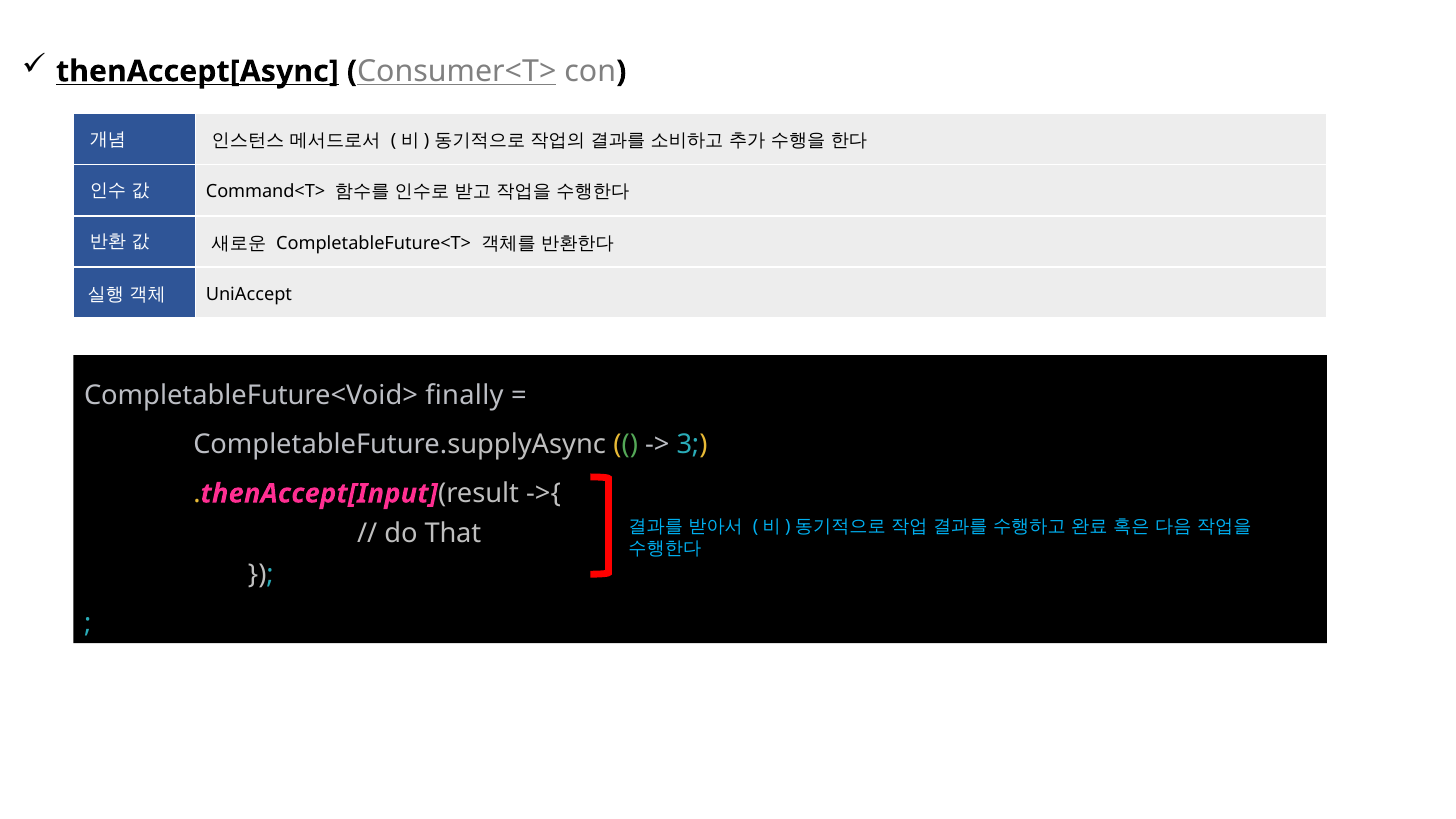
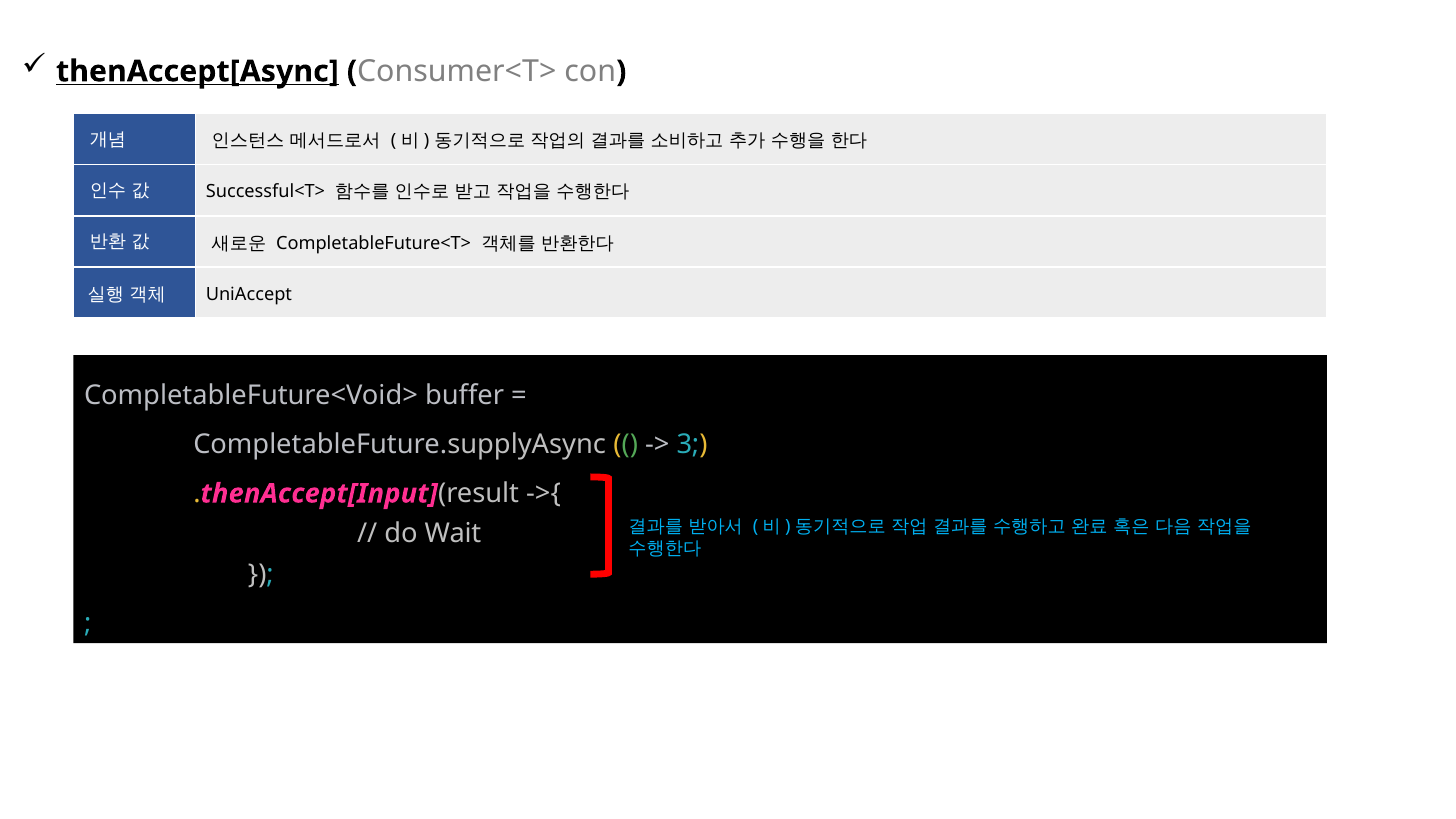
Consumer<T> underline: present -> none (457, 71)
Command<T>: Command<T> -> Successful<T> (265, 192)
finally: finally -> buffer (465, 395)
That: That -> Wait (453, 534)
